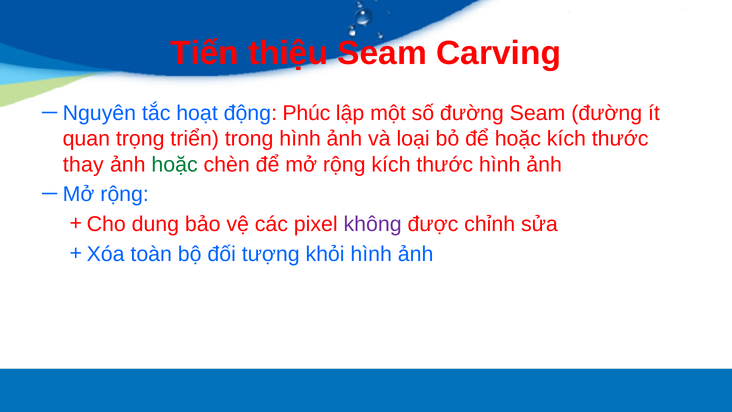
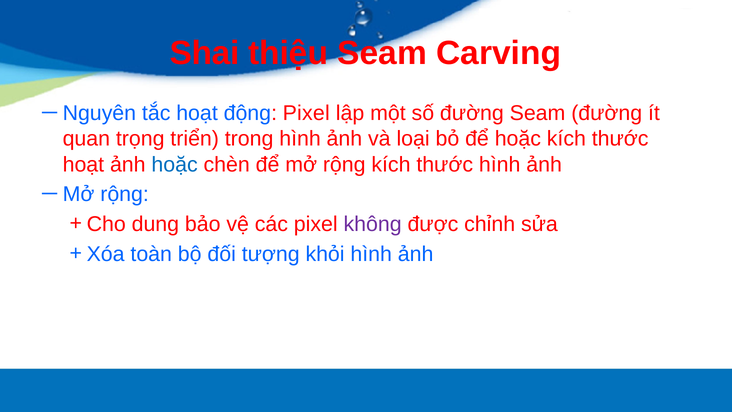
Tiến: Tiến -> Shai (205, 53)
động Phúc: Phúc -> Pixel (306, 113)
thay: thay -> hoạt (83, 164)
hoặc colour: green -> blue (175, 164)
